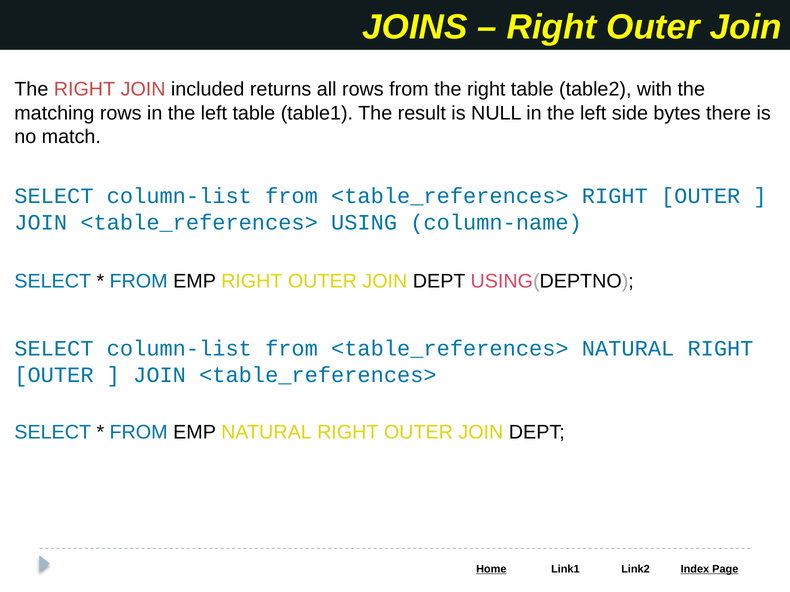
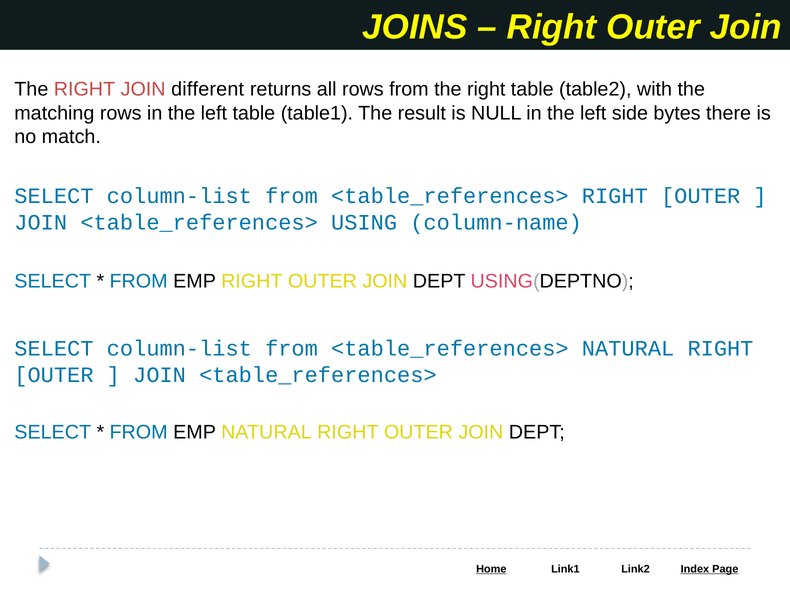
included: included -> different (208, 89)
